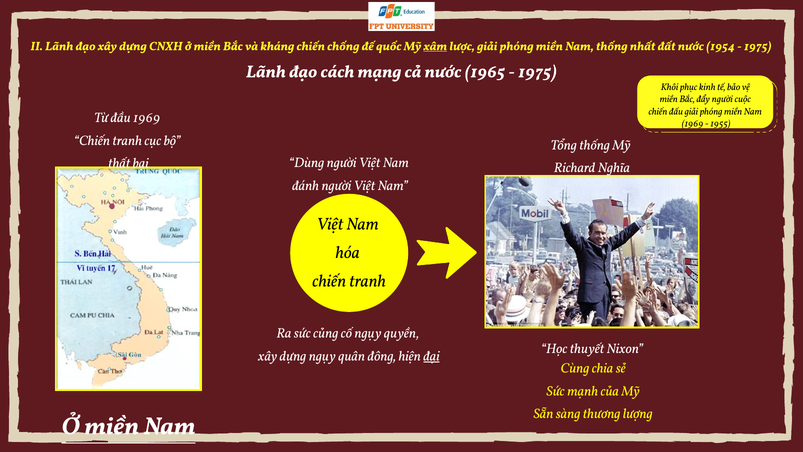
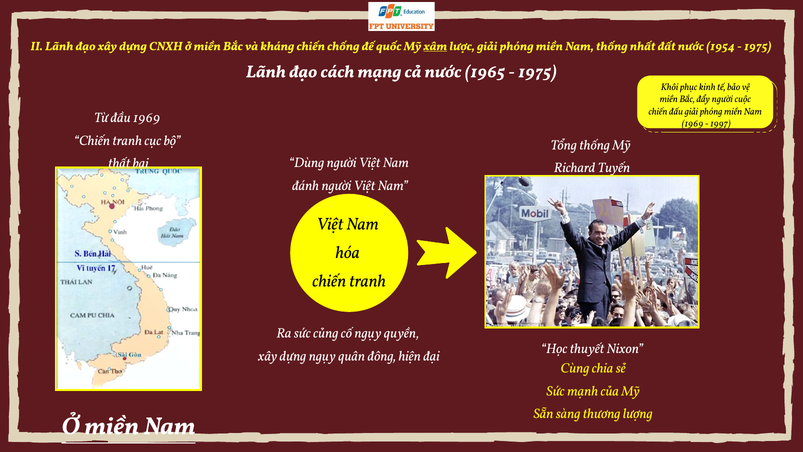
1955: 1955 -> 1997 (720, 124)
Nghĩa: Nghĩa -> Tuyến (614, 168)
đại underline: present -> none (431, 356)
